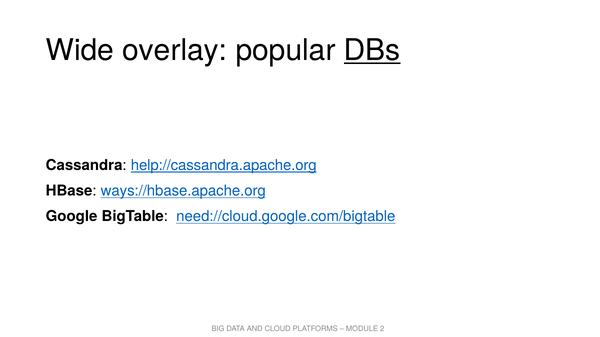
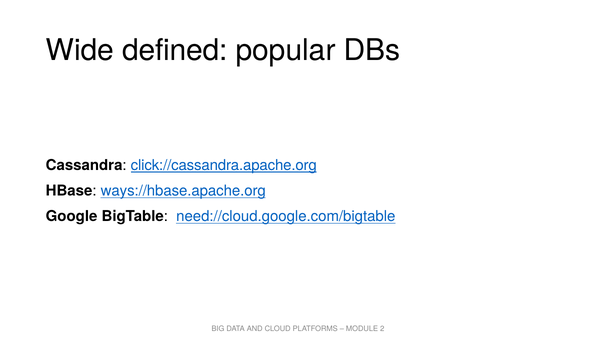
overlay: overlay -> defined (175, 50)
DBs underline: present -> none (372, 50)
help://cassandra.apache.org: help://cassandra.apache.org -> click://cassandra.apache.org (224, 165)
